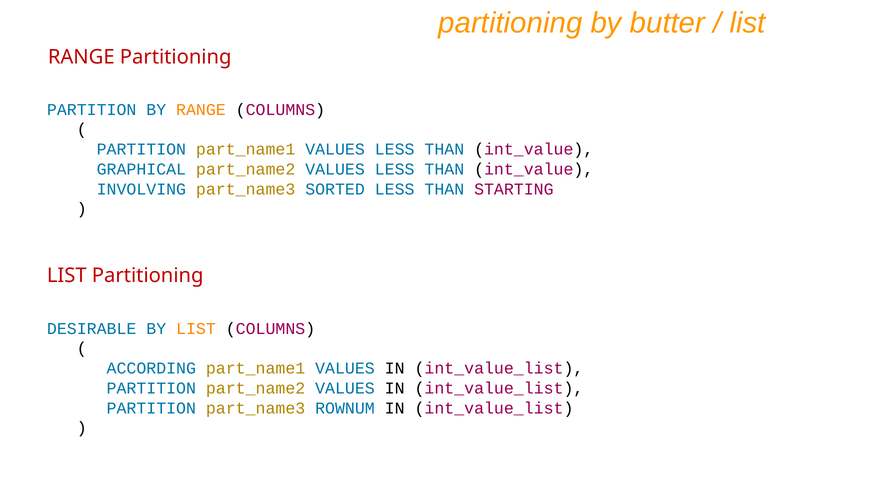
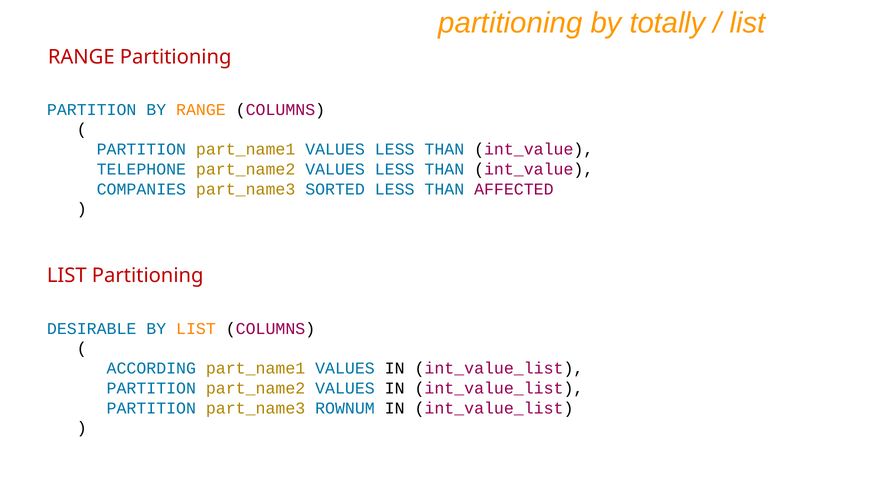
butter: butter -> totally (668, 23)
GRAPHICAL: GRAPHICAL -> TELEPHONE (141, 169)
INVOLVING: INVOLVING -> COMPANIES (141, 189)
STARTING: STARTING -> AFFECTED (514, 189)
